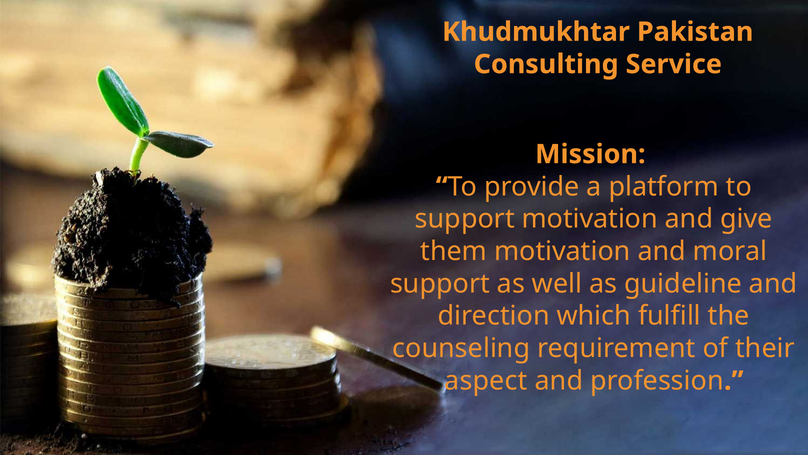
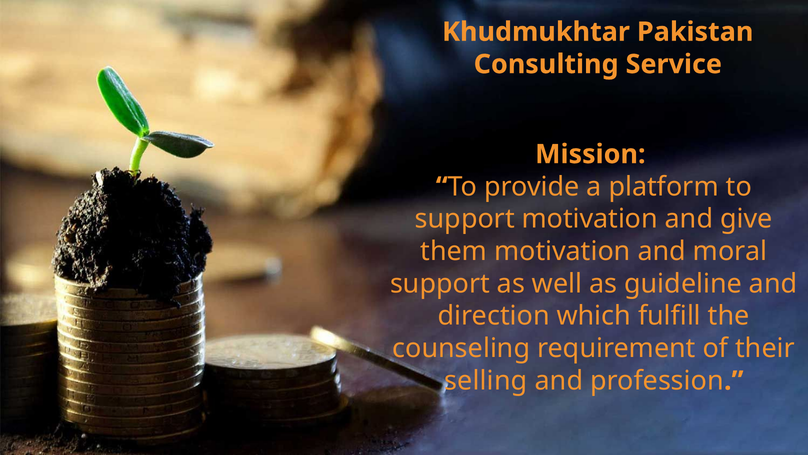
aspect: aspect -> selling (486, 380)
